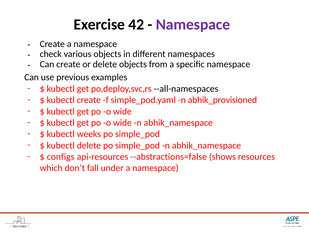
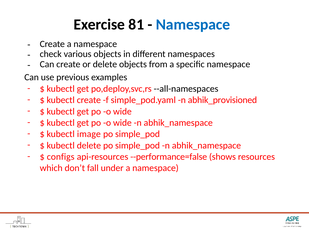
42: 42 -> 81 (136, 24)
Namespace colour: purple -> blue (193, 24)
weeks: weeks -> image (89, 134)
--abstractions=false: --abstractions=false -> --performance=false (169, 157)
